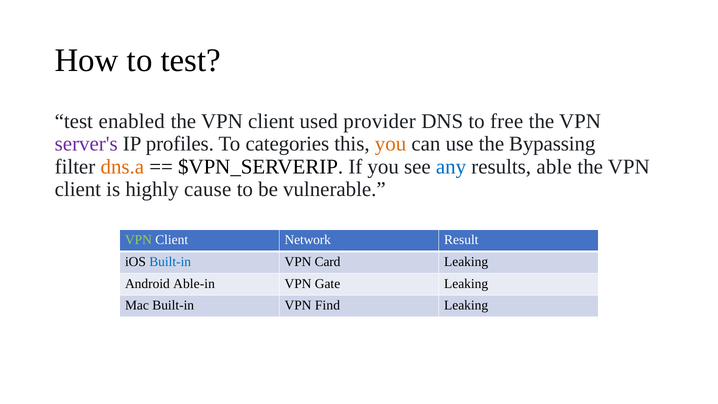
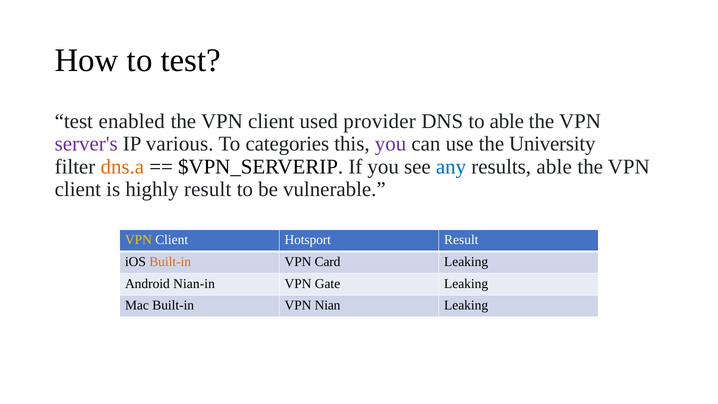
to free: free -> able (507, 121)
profiles: profiles -> various (180, 144)
you colour: orange -> purple (391, 144)
Bypassing: Bypassing -> University (552, 144)
highly cause: cause -> result (208, 189)
VPN colour: light green -> yellow (138, 240)
Network: Network -> Hotsport (308, 240)
Built-in colour: blue -> orange (170, 262)
Able-in: Able-in -> Nian-in (194, 283)
Find: Find -> Nian (328, 305)
